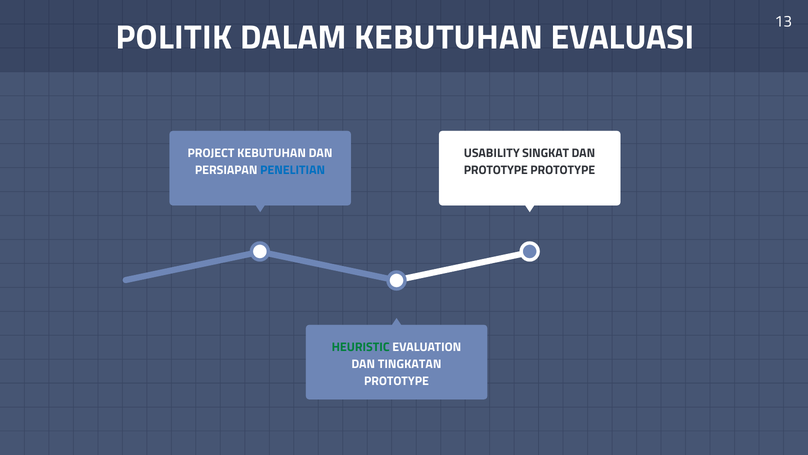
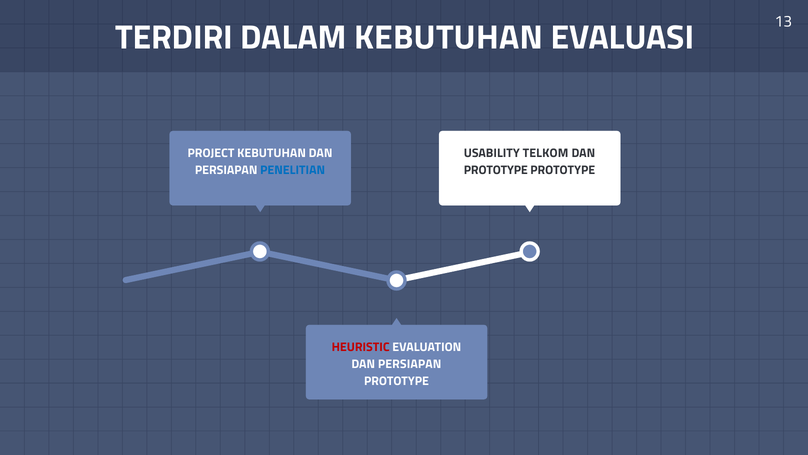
POLITIK: POLITIK -> TERDIRI (174, 37)
SINGKAT: SINGKAT -> TELKOM (546, 153)
HEURISTIC colour: green -> red (361, 347)
TINGKATAN: TINGKATAN -> PERSIAPAN (410, 364)
